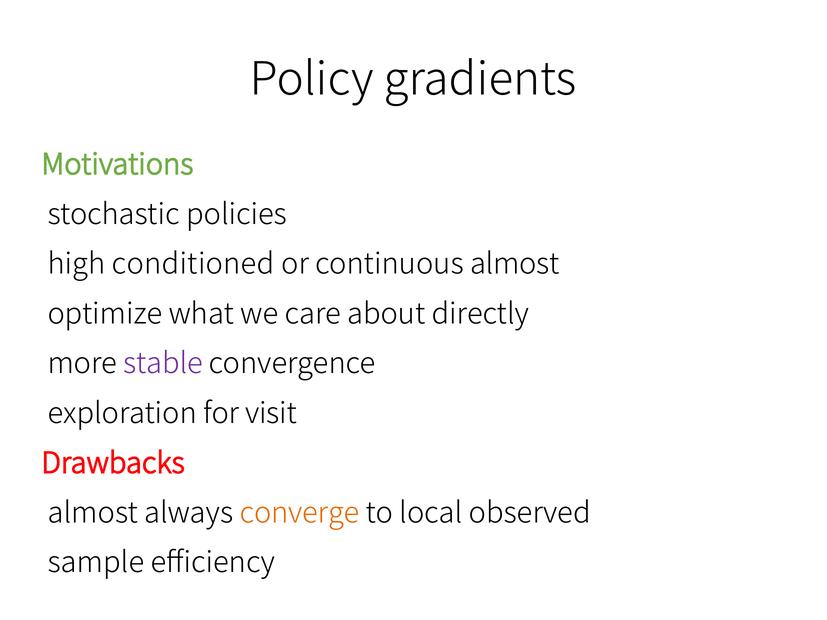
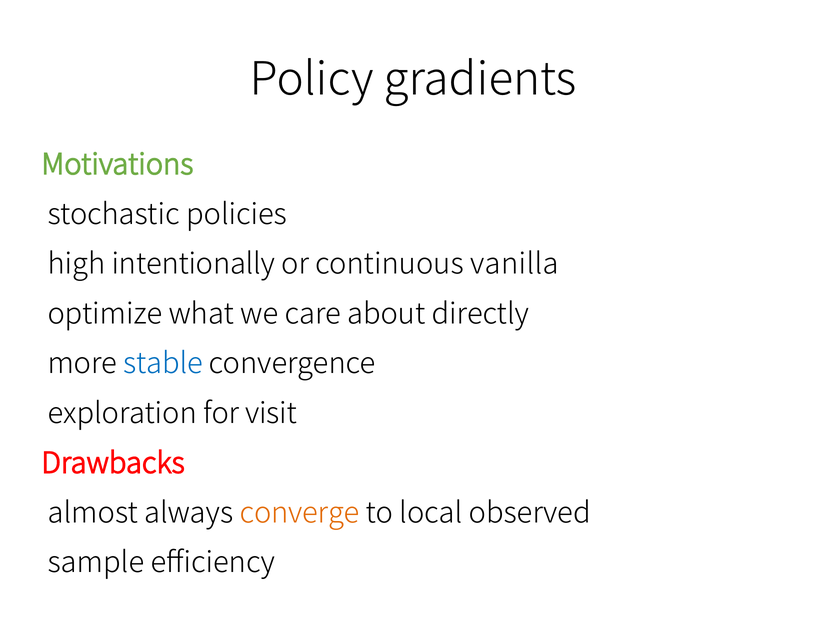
conditioned: conditioned -> intentionally (193, 264)
continuous almost: almost -> vanilla (515, 264)
stable colour: purple -> blue (163, 364)
